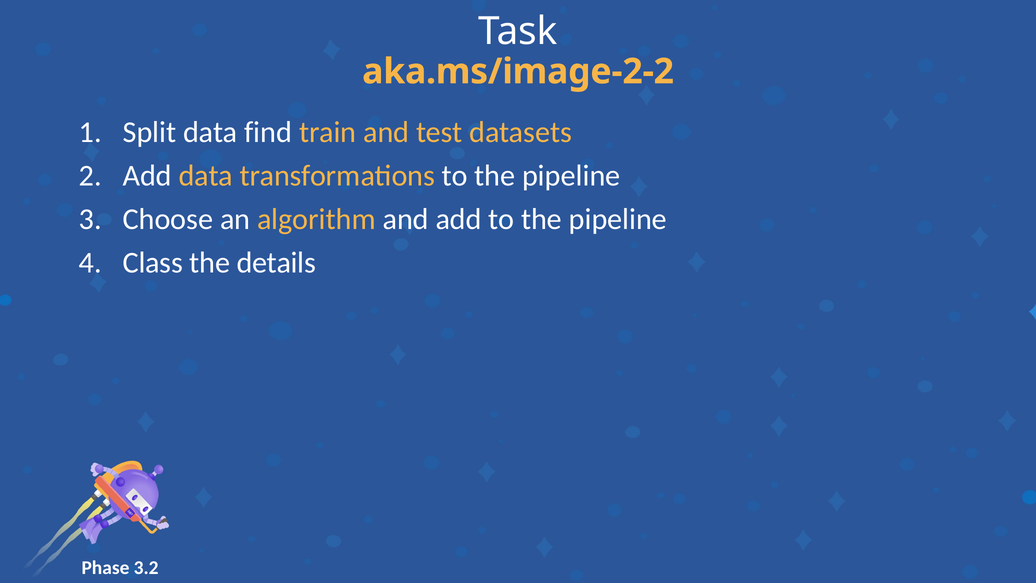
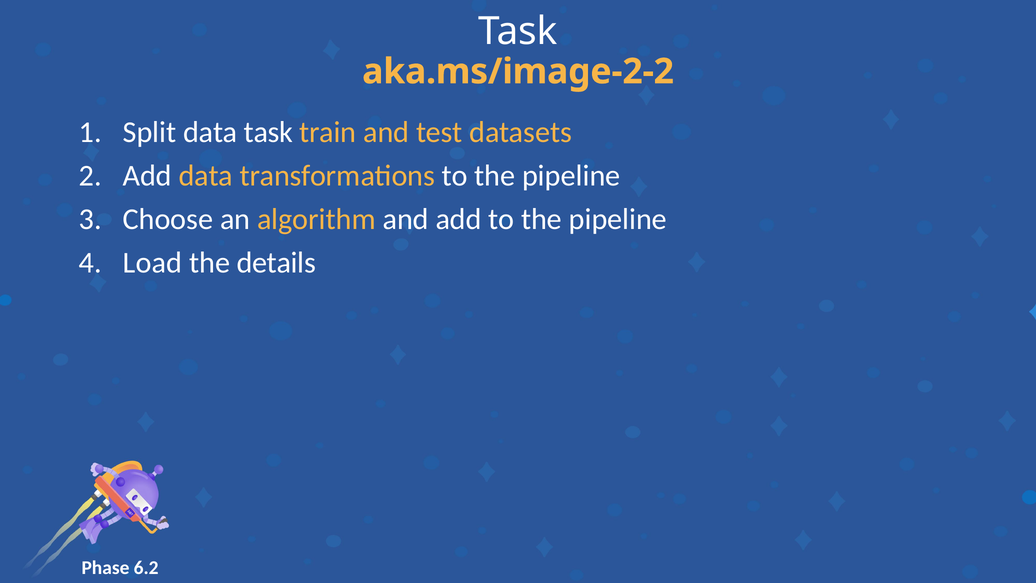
data find: find -> task (268, 132)
Class: Class -> Load (153, 263)
3.2: 3.2 -> 6.2 (146, 568)
